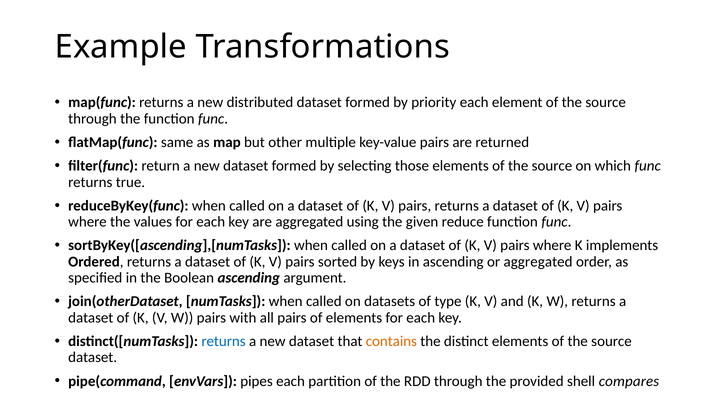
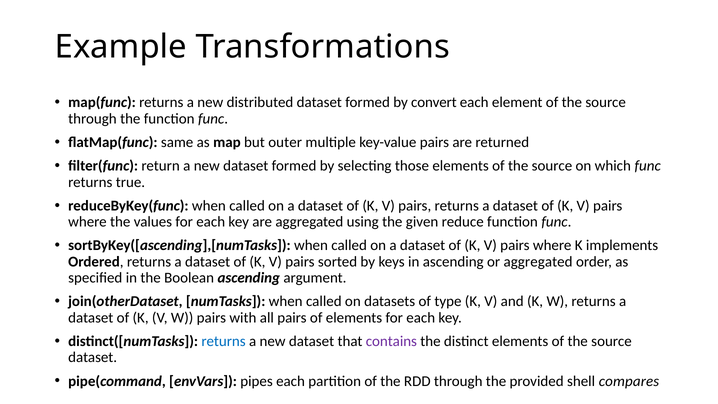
priority: priority -> convert (434, 102)
other: other -> outer (285, 142)
contains colour: orange -> purple (391, 341)
